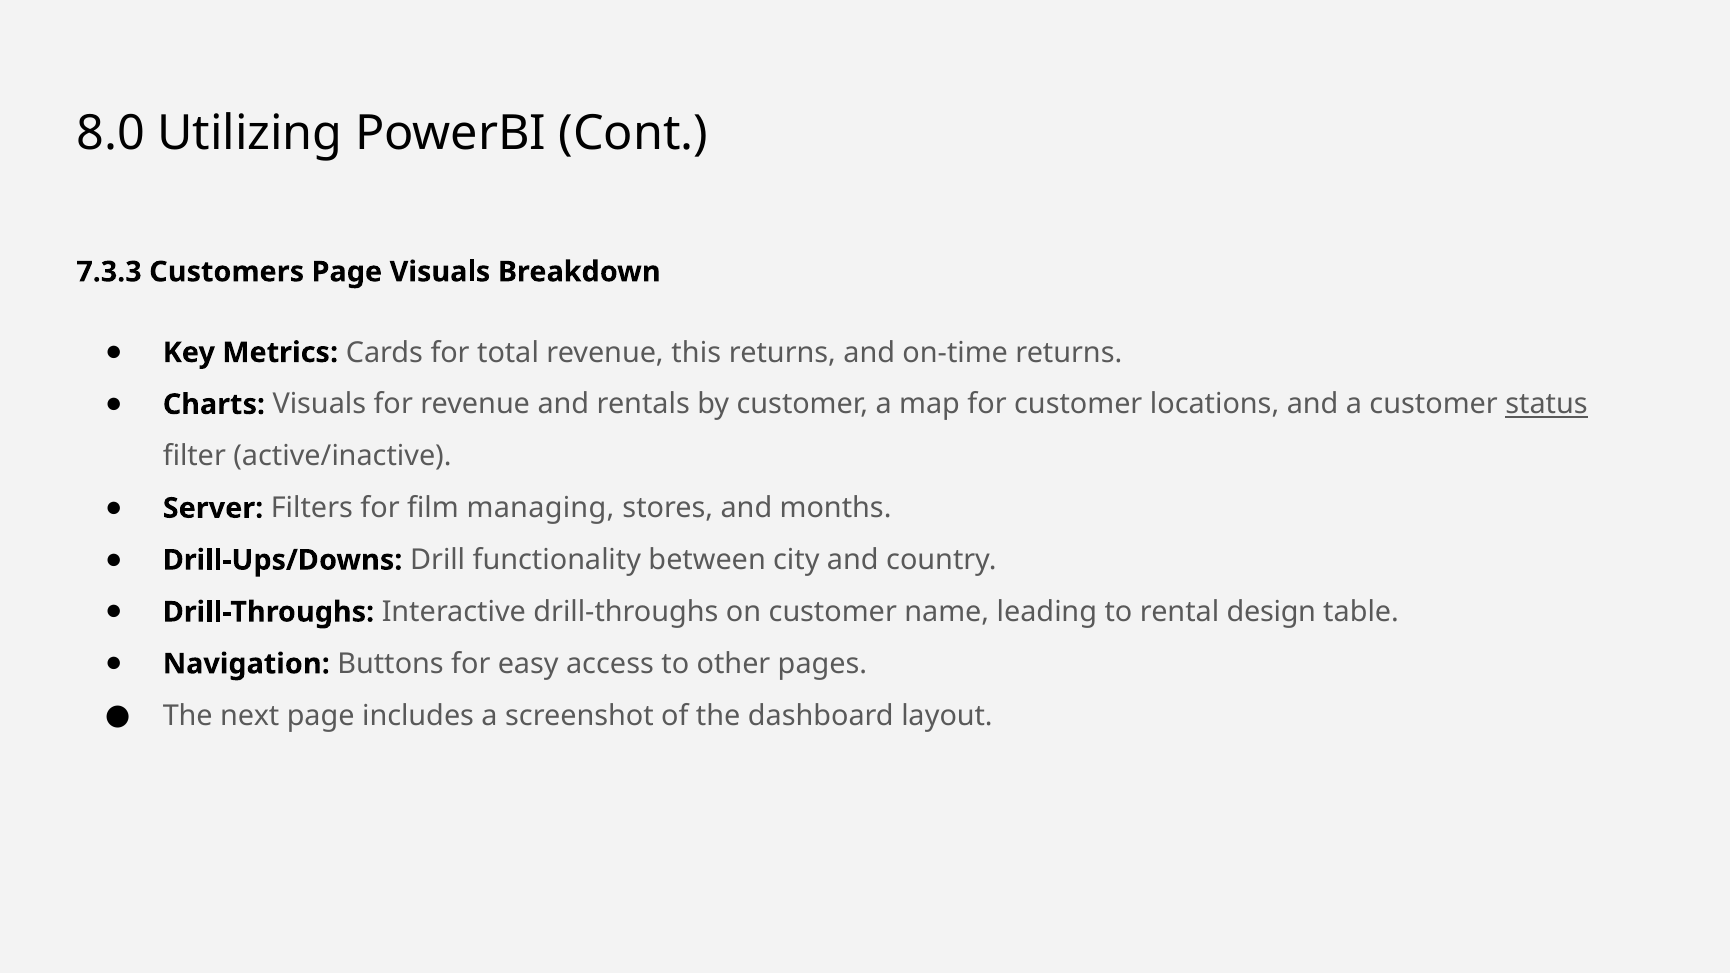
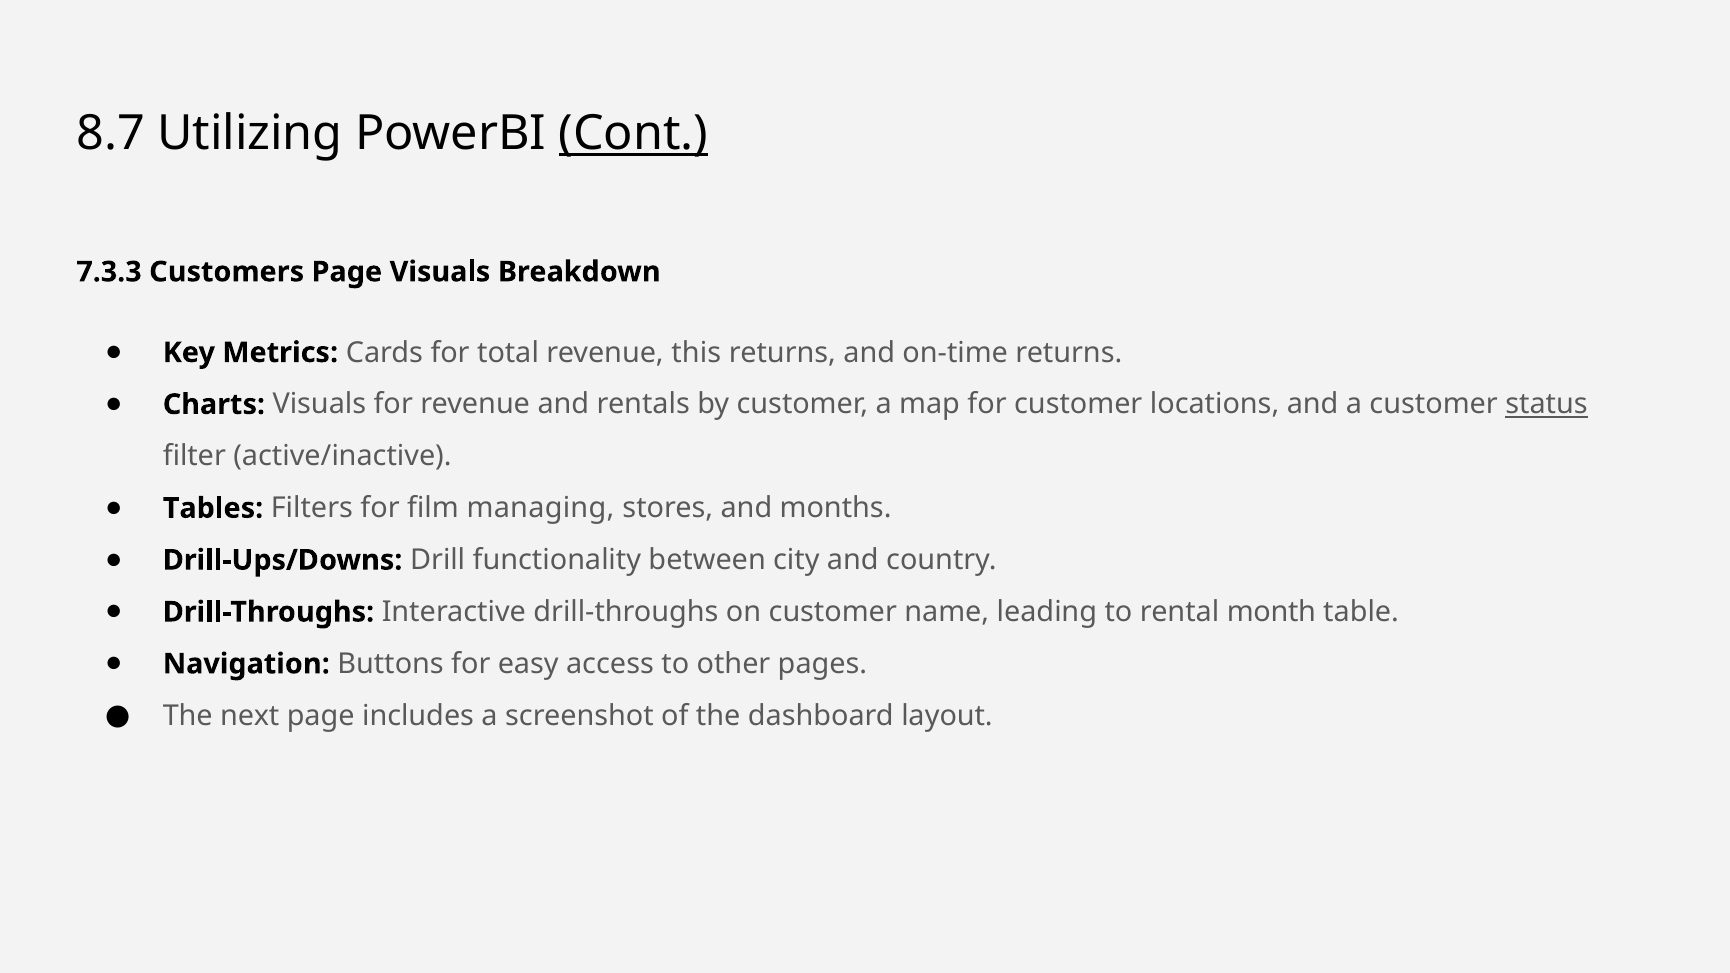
8.0: 8.0 -> 8.7 (111, 134)
Cont underline: none -> present (633, 134)
Server: Server -> Tables (213, 508)
design: design -> month (1271, 612)
